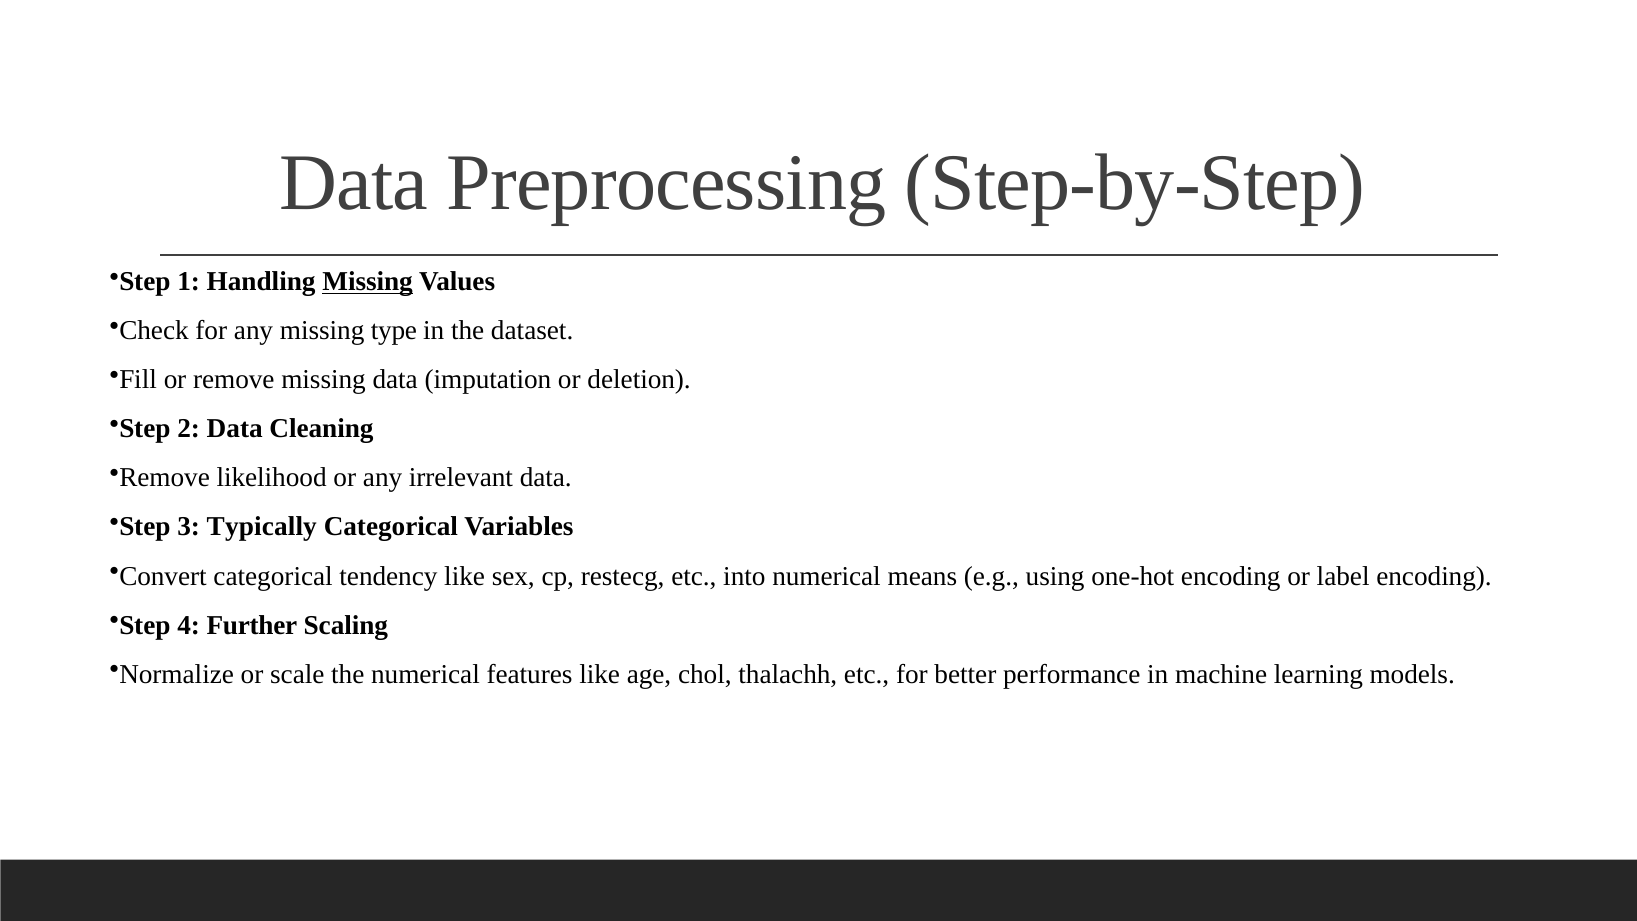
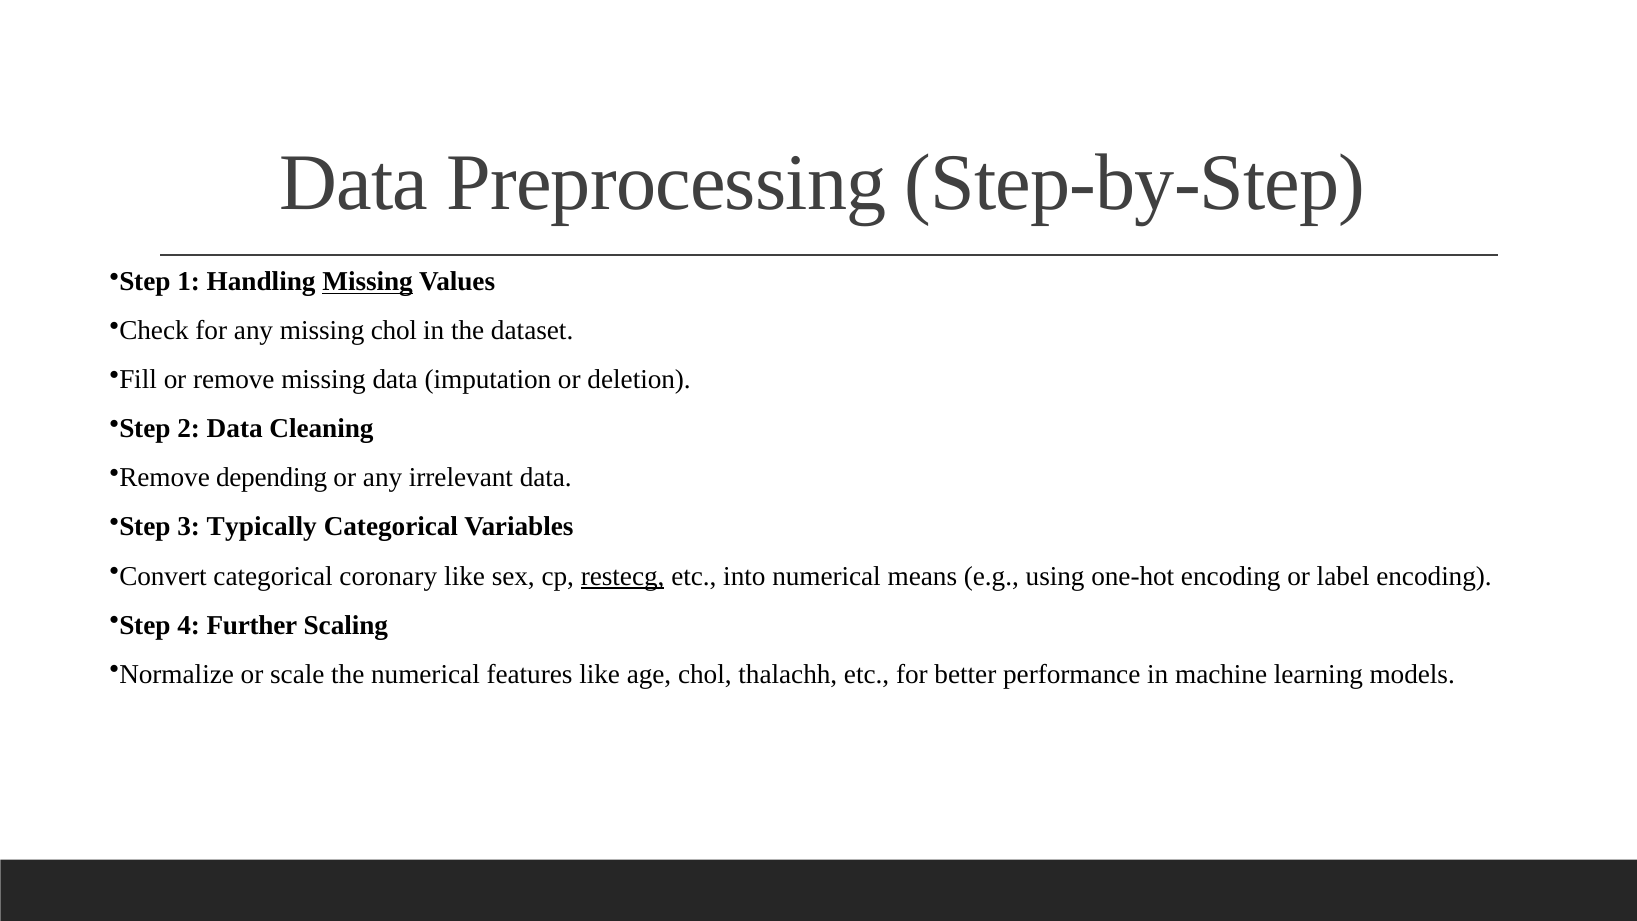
missing type: type -> chol (394, 331)
likelihood: likelihood -> depending (272, 478)
tendency: tendency -> coronary (388, 576)
restecg underline: none -> present (623, 576)
